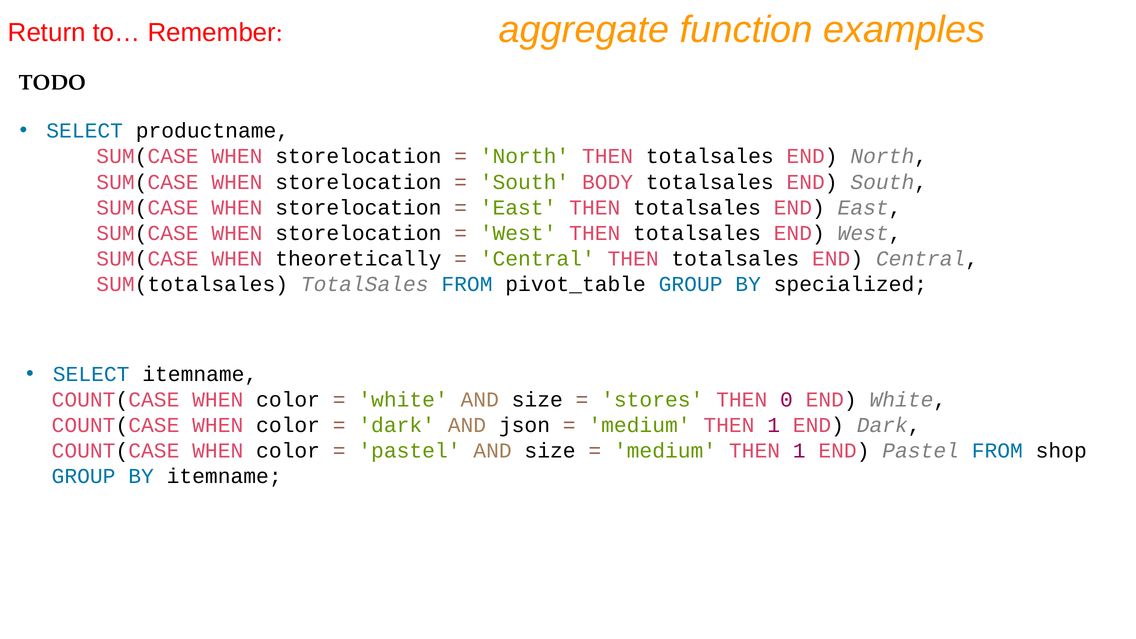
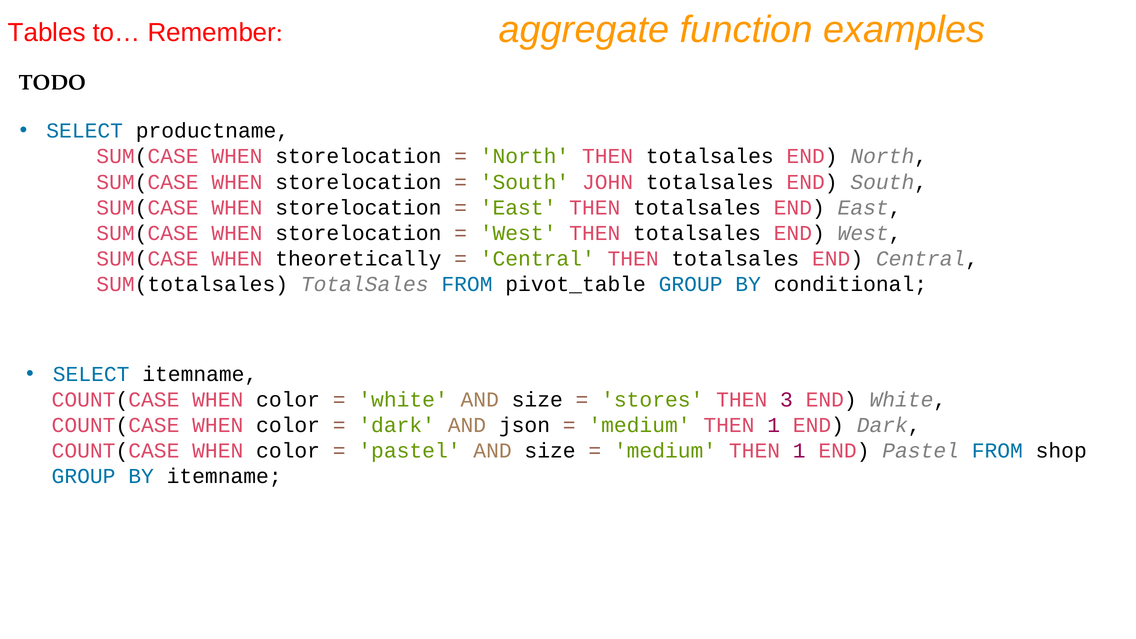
Return: Return -> Tables (47, 32)
BODY: BODY -> JOHN (608, 182)
specialized: specialized -> conditional (850, 284)
0: 0 -> 3 (786, 400)
